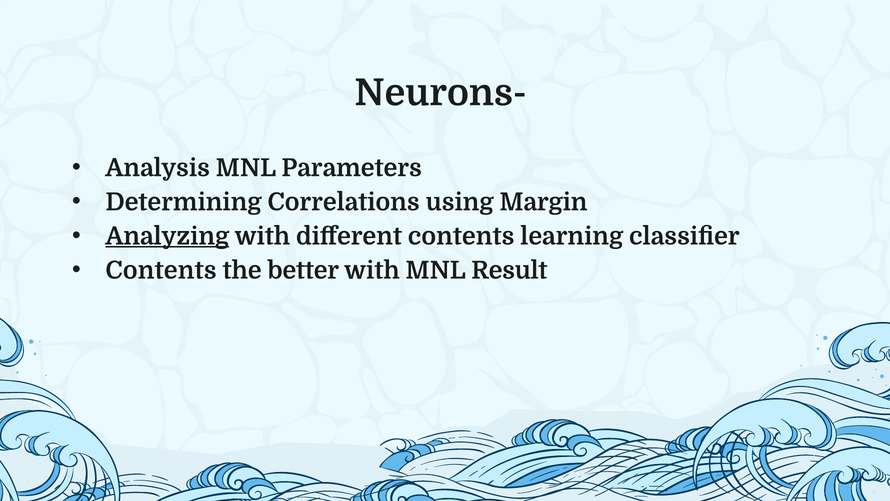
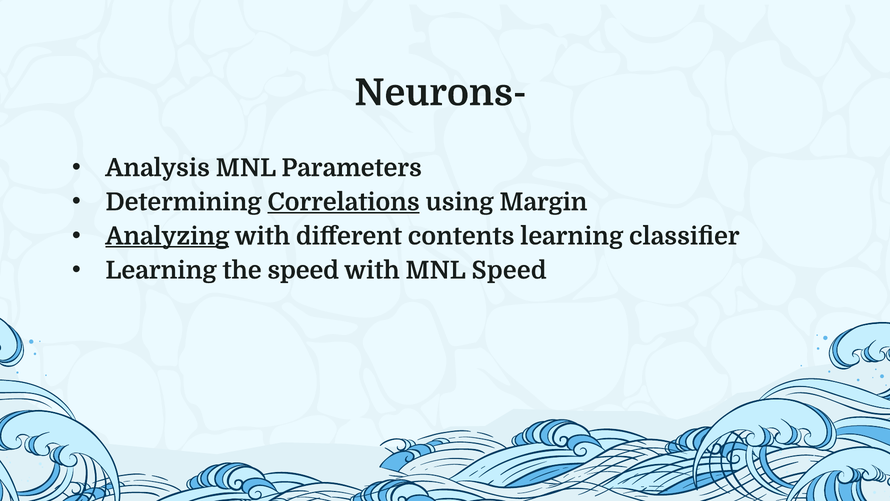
Correlations underline: none -> present (344, 202)
Contents: Contents -> Learning (161, 270)
the better: better -> speed (303, 270)
MNL Result: Result -> Speed (509, 270)
